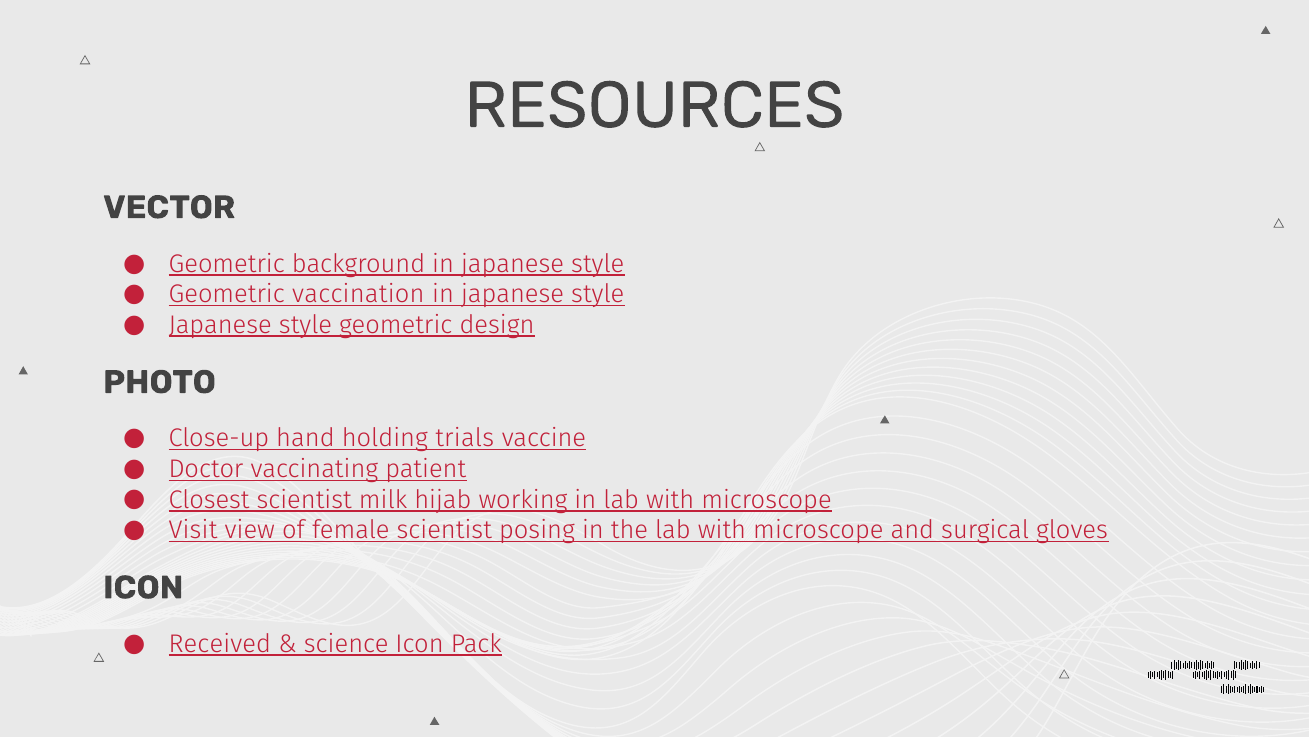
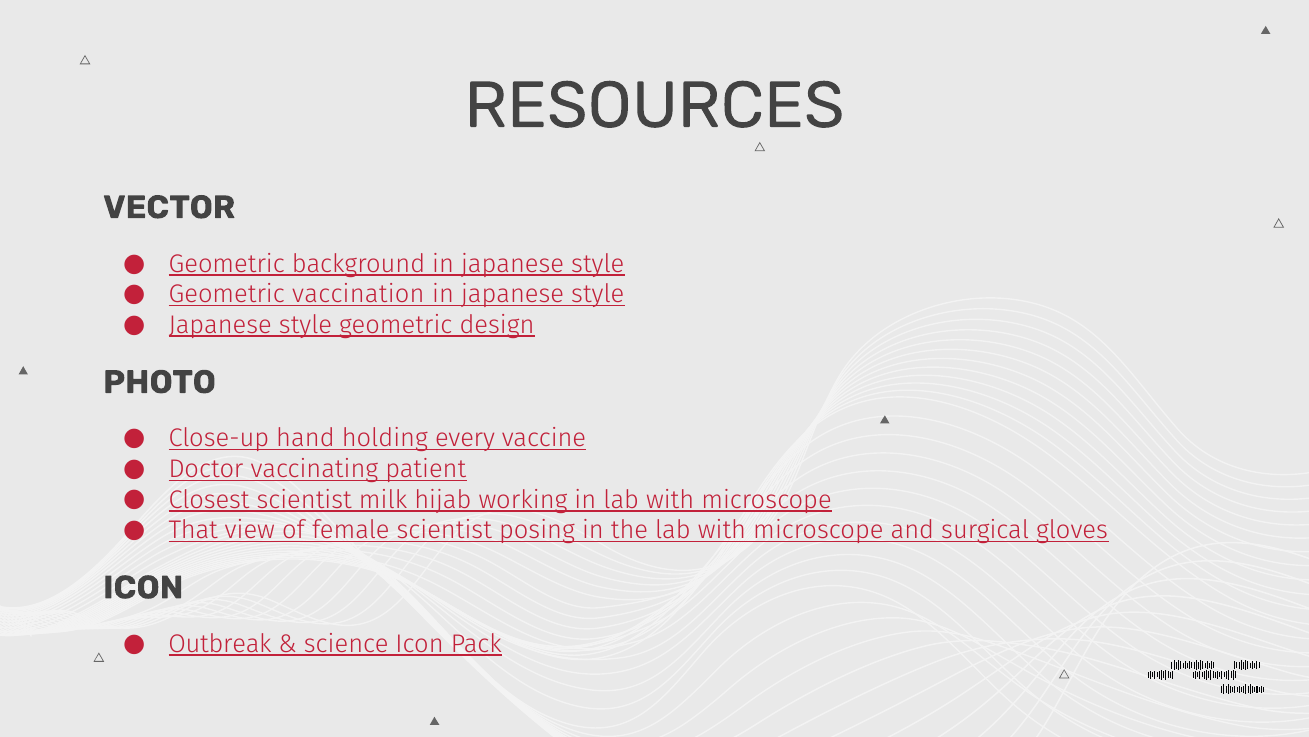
trials: trials -> every (465, 438)
Visit: Visit -> That (193, 530)
Received: Received -> Outbreak (220, 643)
